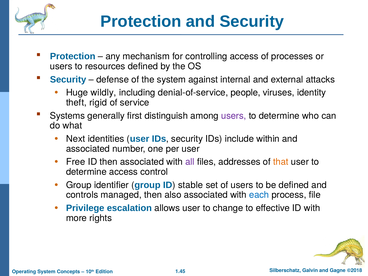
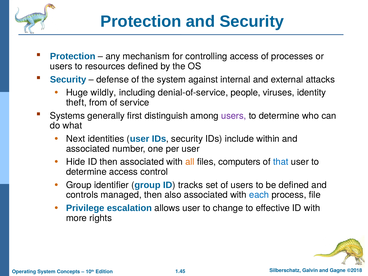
rigid: rigid -> from (98, 103)
Free: Free -> Hide (76, 162)
all colour: purple -> orange (190, 162)
addresses: addresses -> computers (239, 162)
that colour: orange -> blue (281, 162)
stable: stable -> tracks (191, 185)
